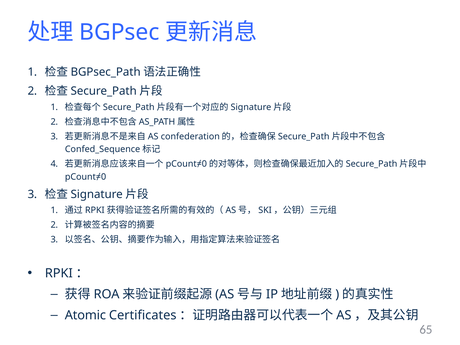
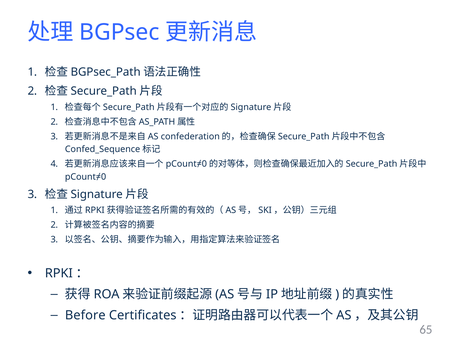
Atomic: Atomic -> Before (85, 315)
